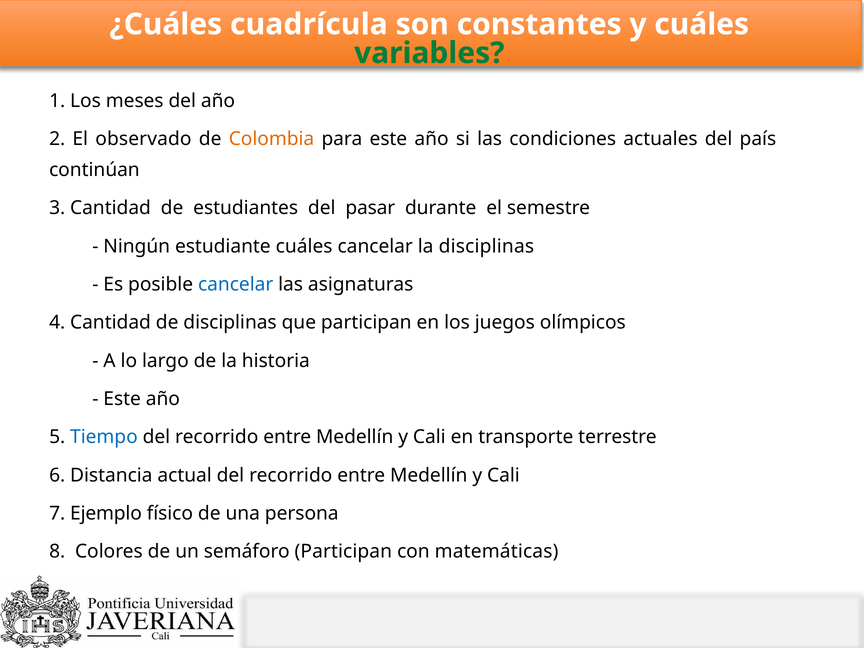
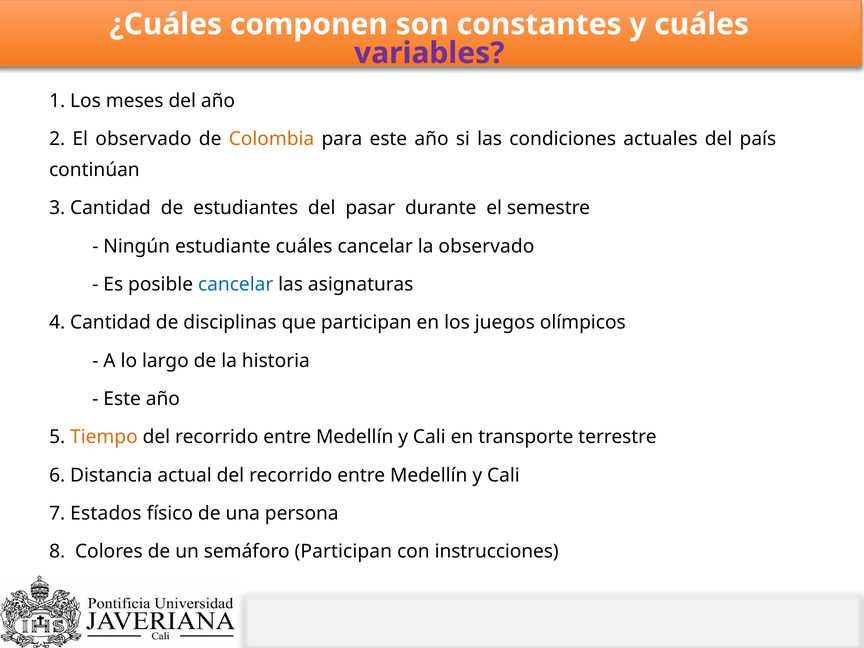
cuadrícula: cuadrícula -> componen (309, 24)
variables colour: green -> purple (429, 53)
la disciplinas: disciplinas -> observado (486, 246)
Tiempo colour: blue -> orange (104, 437)
Ejemplo: Ejemplo -> Estados (106, 513)
matemáticas: matemáticas -> instrucciones (497, 552)
